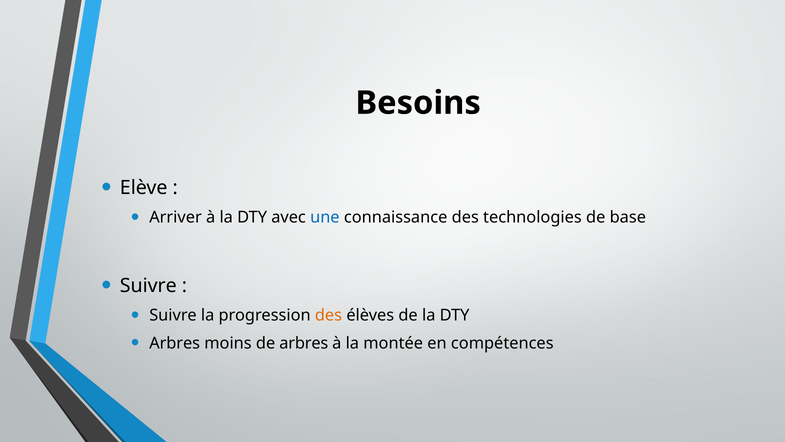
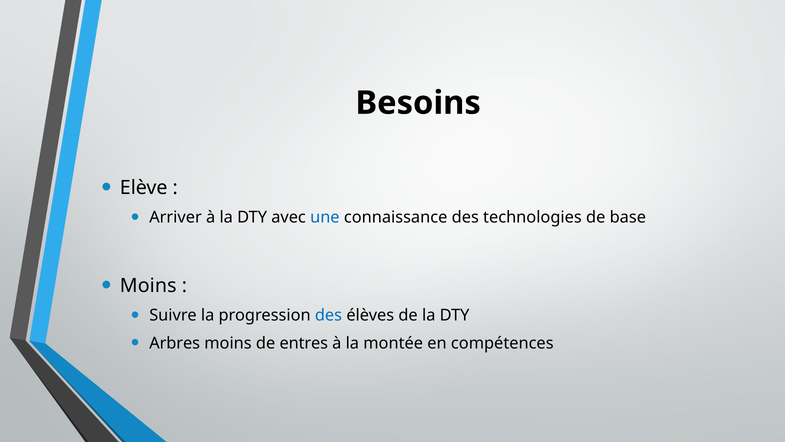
Suivre: Suivre -> Moins (148, 286)
des colour: orange -> blue (328, 315)
de arbres: arbres -> entres (304, 343)
